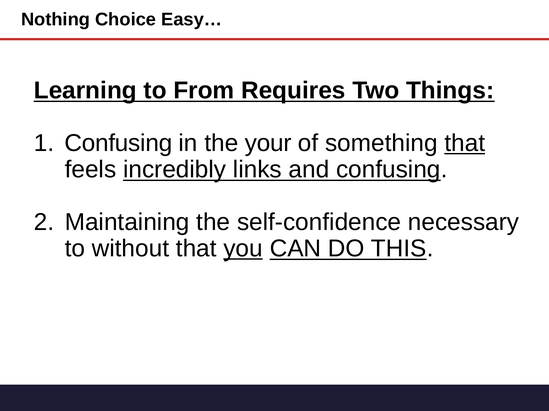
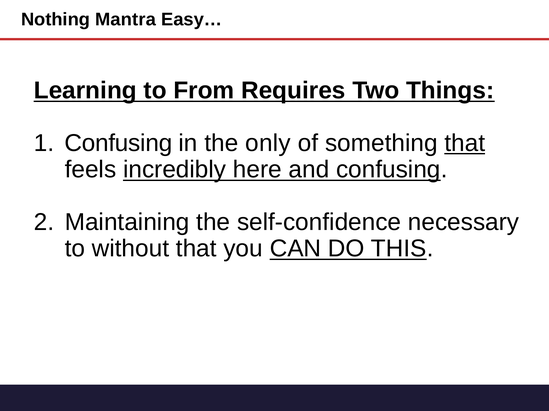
Choice: Choice -> Mantra (126, 20)
your: your -> only (268, 144)
links: links -> here (257, 170)
you underline: present -> none (243, 249)
